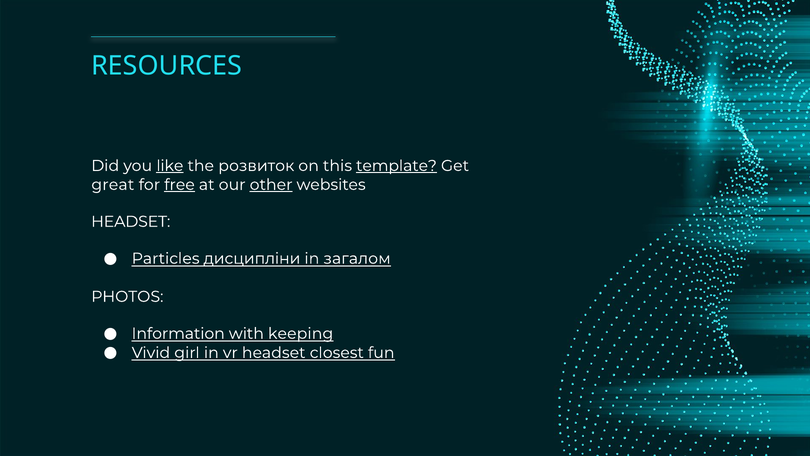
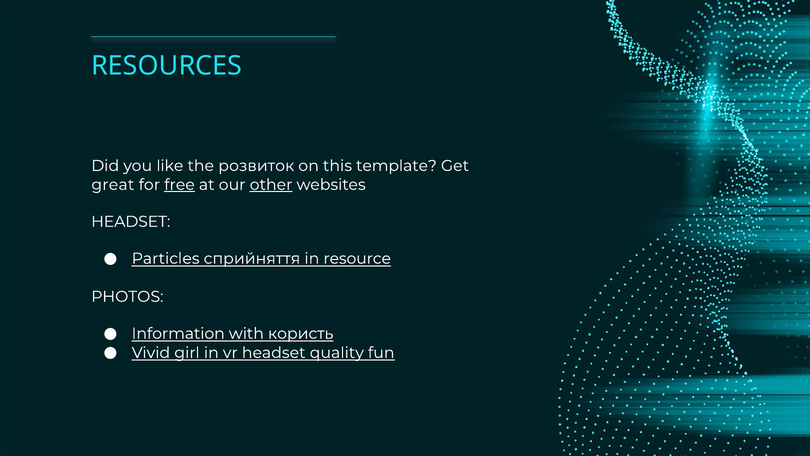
like underline: present -> none (170, 166)
template underline: present -> none (396, 166)
дисципліни: дисципліни -> сприйняття (252, 258)
загалом: загалом -> resource (357, 258)
keeping: keeping -> користь (301, 333)
closest: closest -> quality (337, 352)
